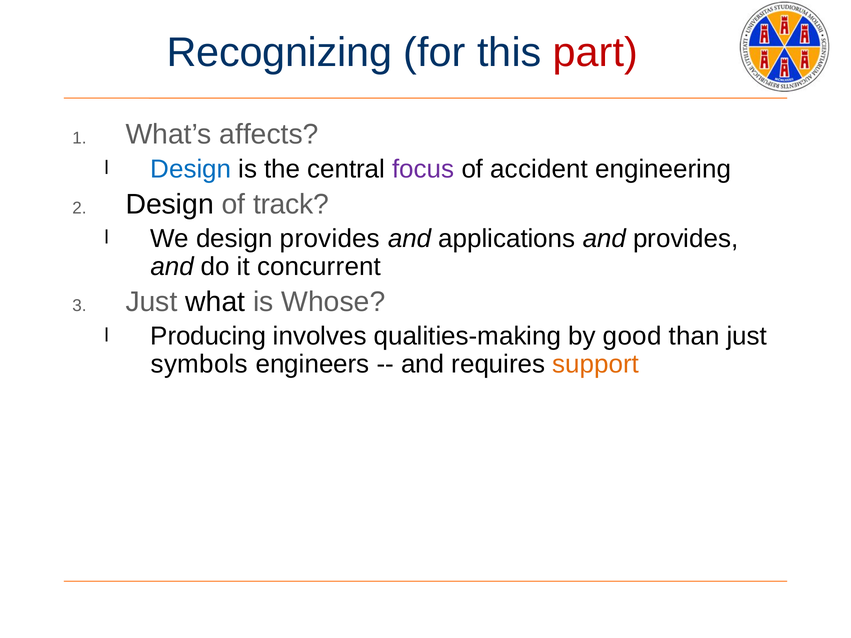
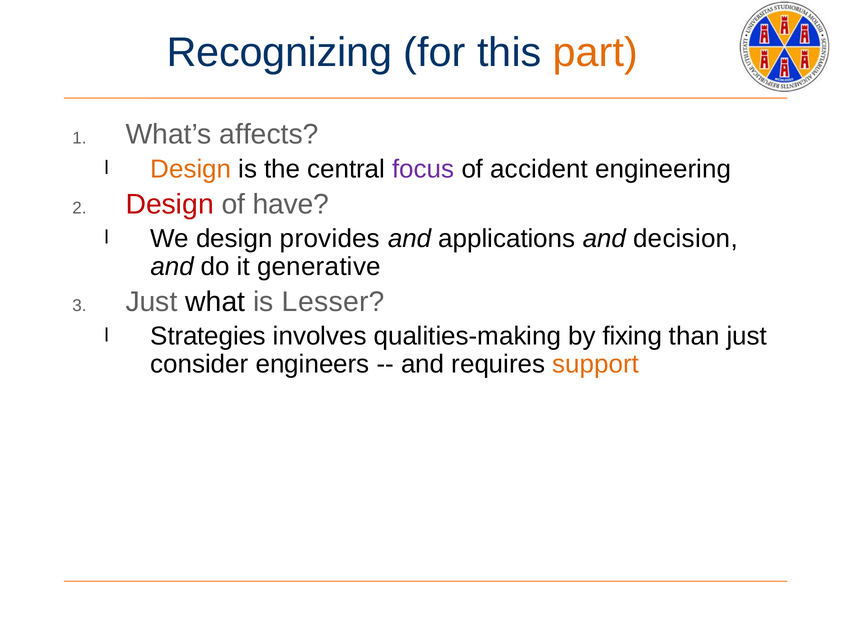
part colour: red -> orange (595, 53)
Design colour: blue -> orange (191, 169)
Design colour: black -> red (170, 204)
track: track -> have (291, 204)
and provides: provides -> decision (685, 239)
concurrent: concurrent -> generative (319, 267)
Whose: Whose -> Lesser (333, 302)
Producing: Producing -> Strategies (208, 336)
good: good -> fixing (632, 336)
symbols: symbols -> consider (199, 364)
